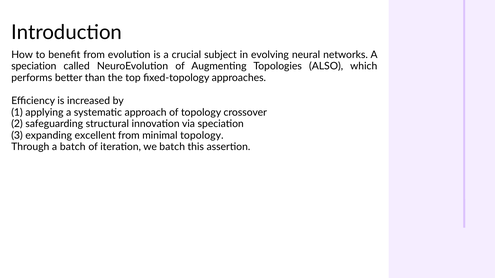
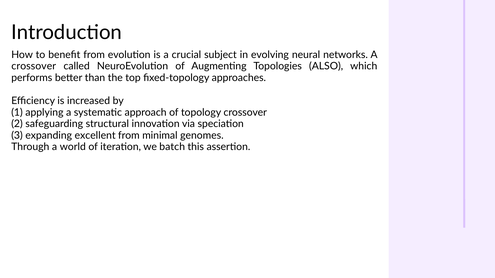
speciation: speciation -> crossover (34, 66)
minimal topology: topology -> genomes (202, 136)
a batch: batch -> world (73, 147)
